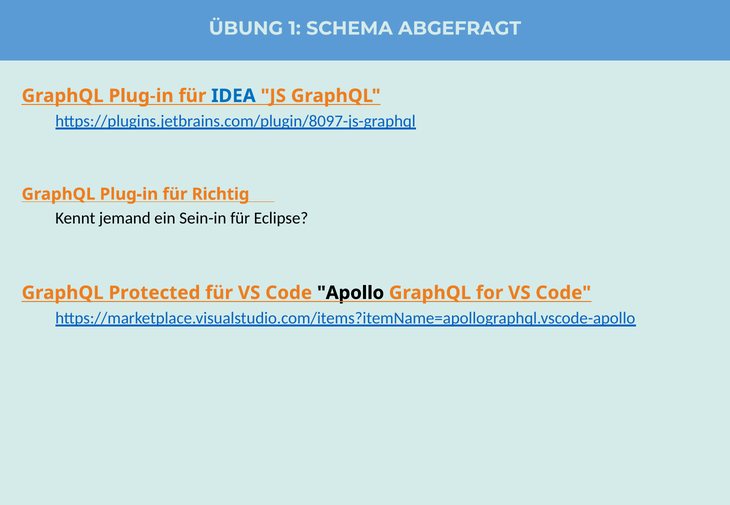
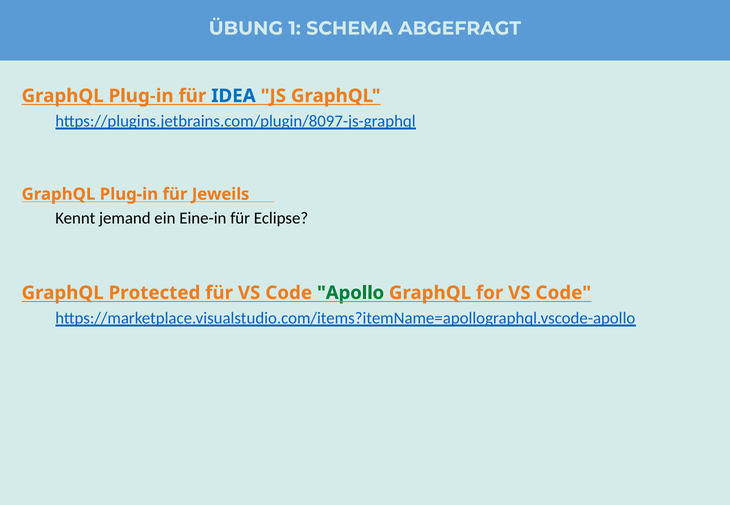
Richtig: Richtig -> Jeweils (221, 194)
Sein-in: Sein-in -> Eine-in (203, 219)
Apollo colour: black -> green (351, 293)
